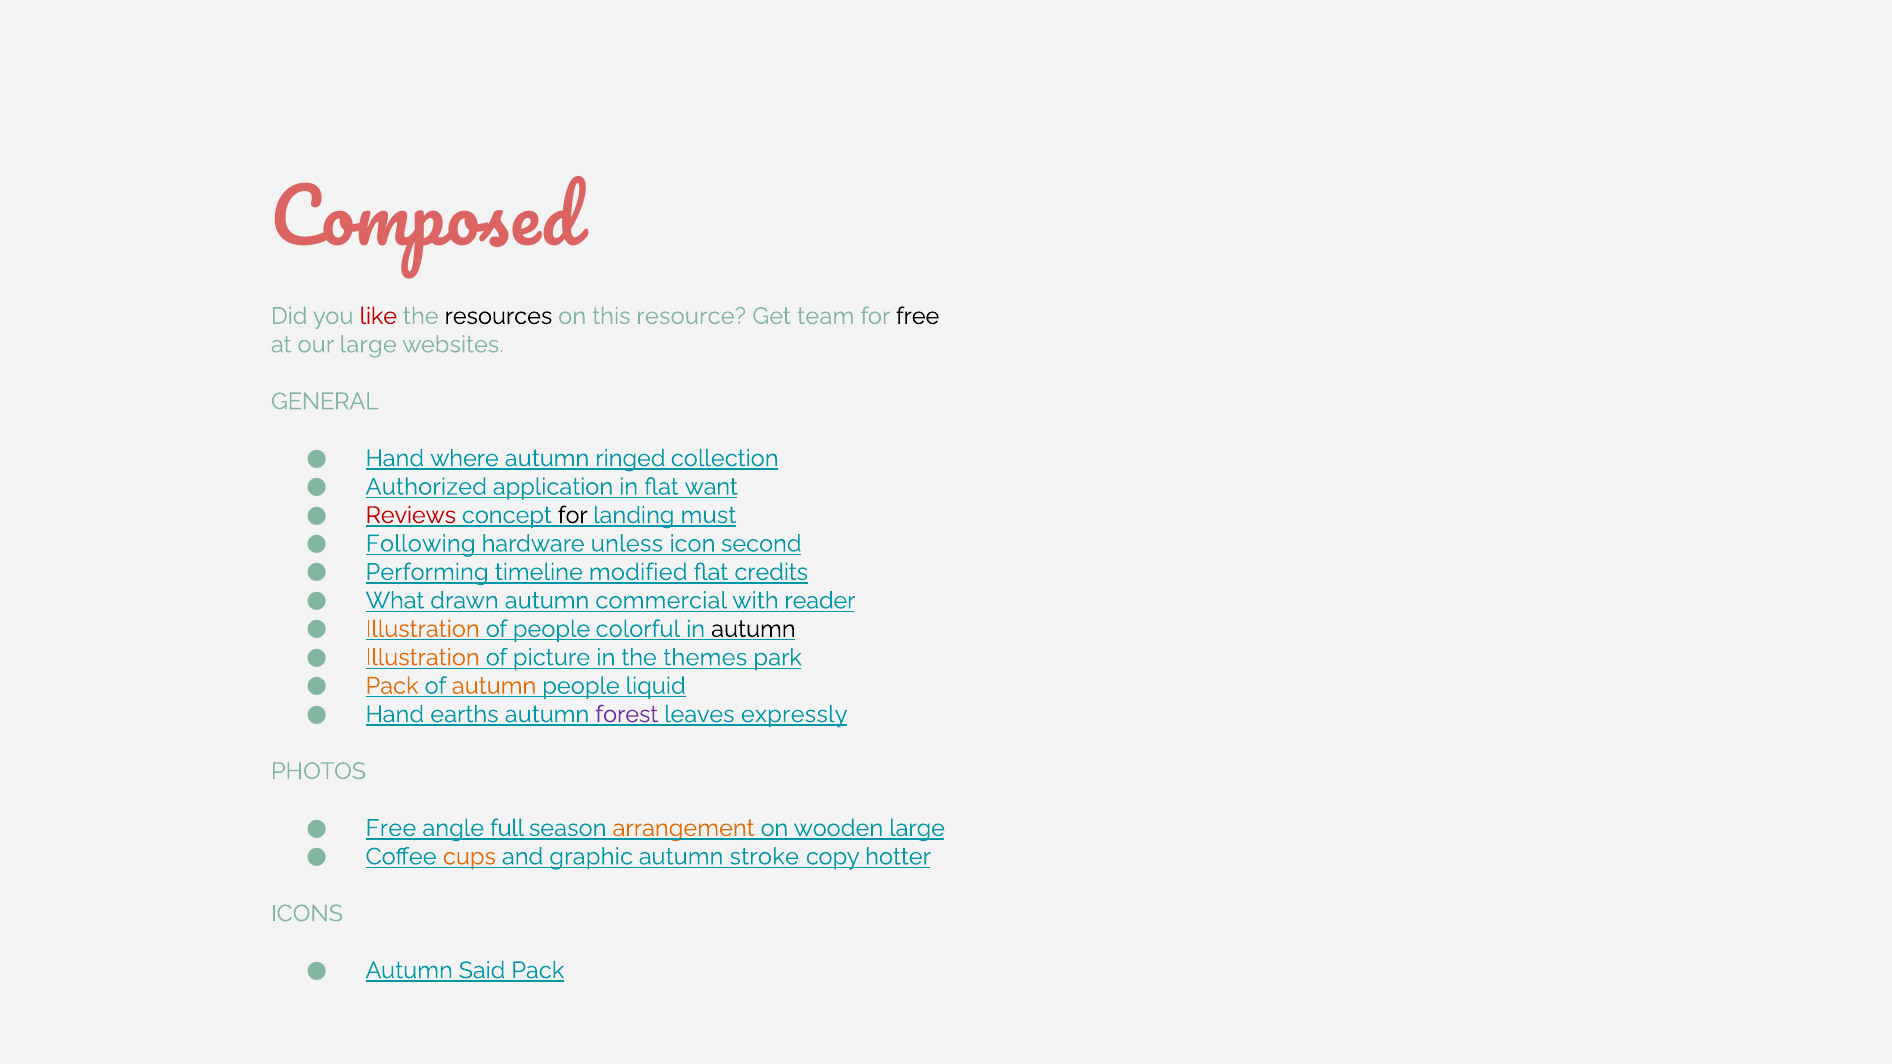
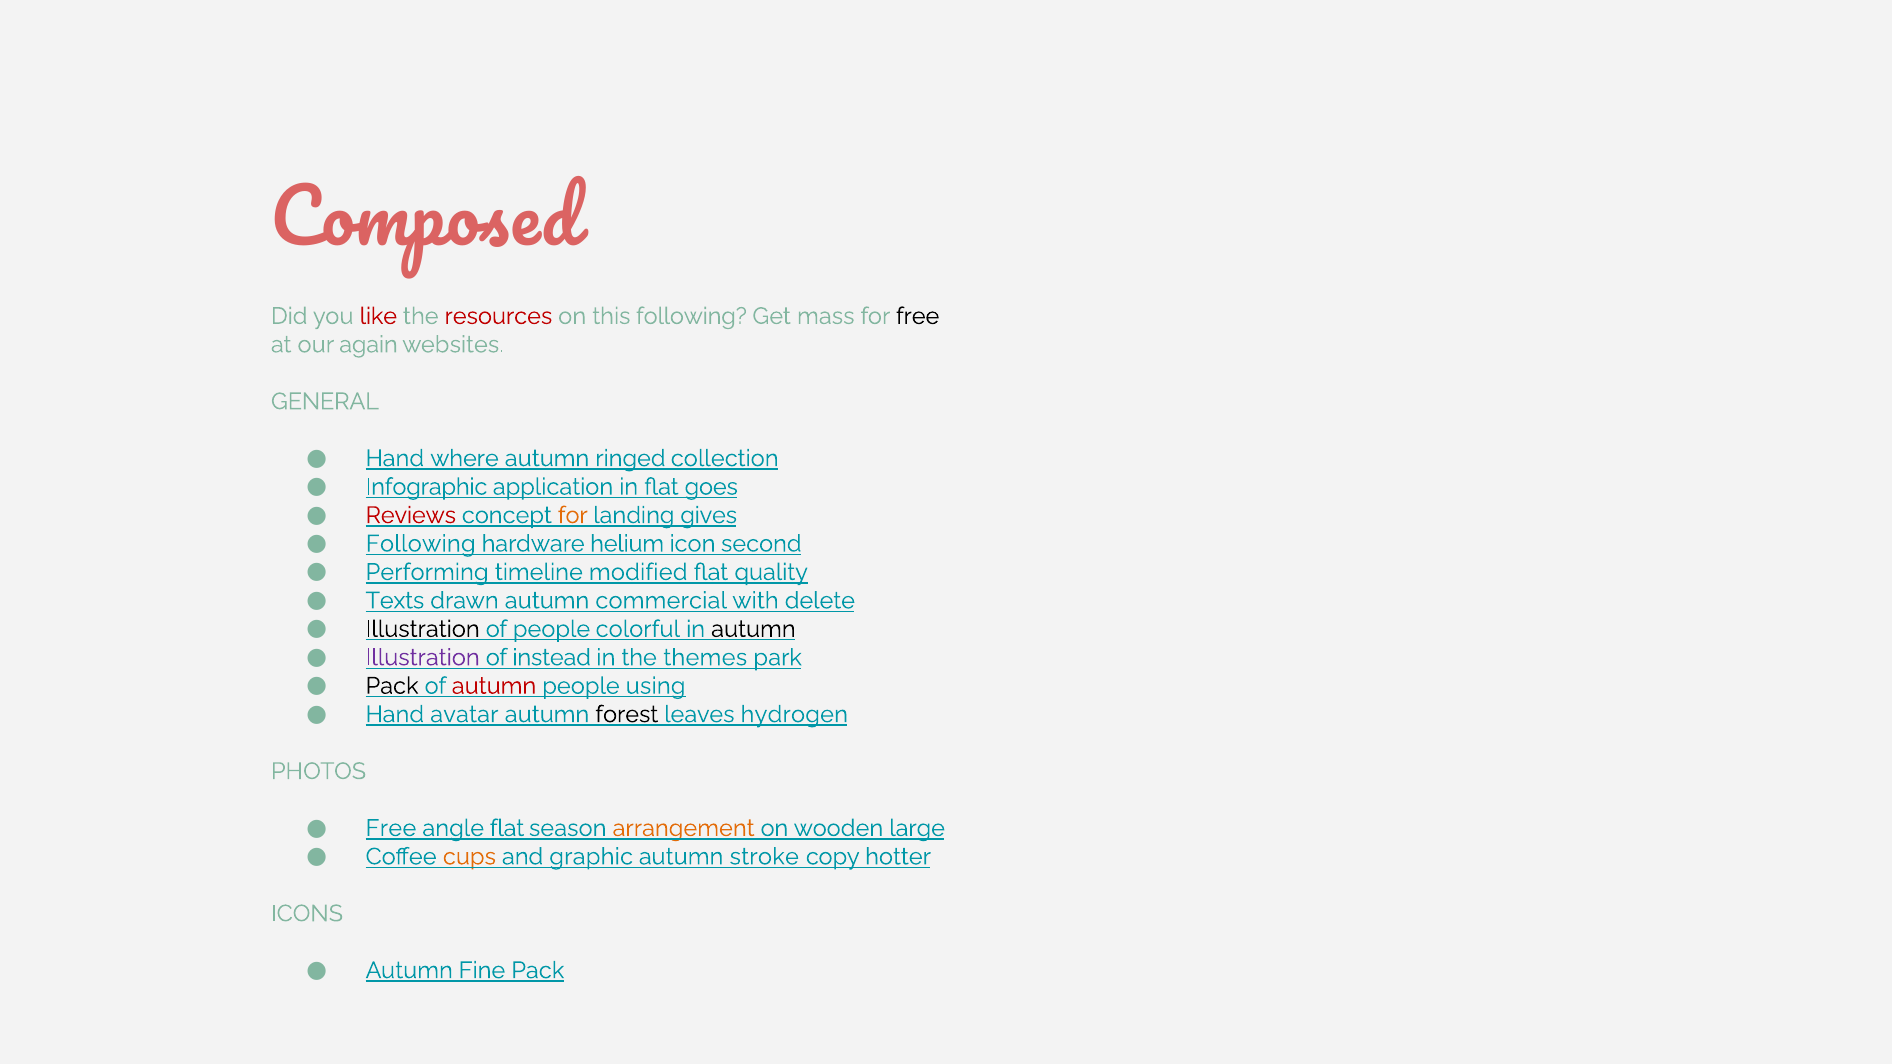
resources colour: black -> red (498, 316)
this resource: resource -> following (691, 316)
team: team -> mass (826, 316)
our large: large -> again (368, 345)
Authorized: Authorized -> Infographic (426, 487)
want: want -> goes (711, 487)
for colour: black -> orange (573, 515)
must: must -> gives (709, 515)
unless: unless -> helium (627, 544)
credits: credits -> quality (771, 572)
What: What -> Texts (395, 601)
reader: reader -> delete (820, 601)
Illustration colour: orange -> black (423, 629)
Illustration colour: orange -> purple (423, 658)
picture: picture -> instead (552, 658)
Pack colour: orange -> black (392, 686)
autumn colour: orange -> red (494, 686)
liquid: liquid -> using (656, 686)
earths: earths -> avatar (464, 715)
forest colour: purple -> black (627, 715)
expressly: expressly -> hydrogen (794, 715)
angle full: full -> flat (507, 828)
Said: Said -> Fine (482, 971)
